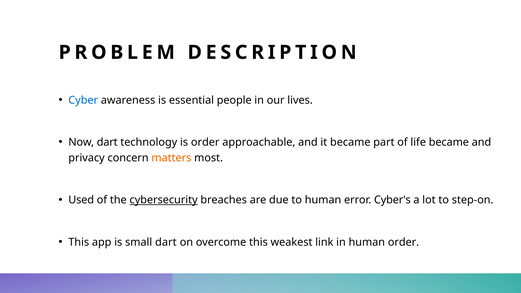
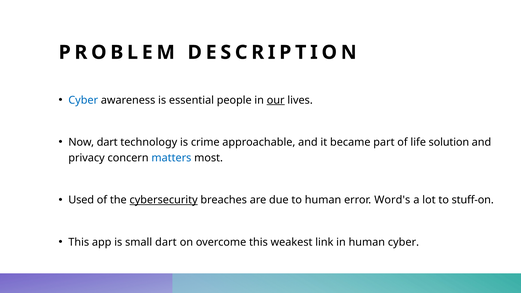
our underline: none -> present (276, 100)
is order: order -> crime (205, 142)
life became: became -> solution (449, 142)
matters colour: orange -> blue (171, 158)
Cyber's: Cyber's -> Word's (392, 200)
step-on: step-on -> stuff-on (473, 200)
human order: order -> cyber (403, 242)
